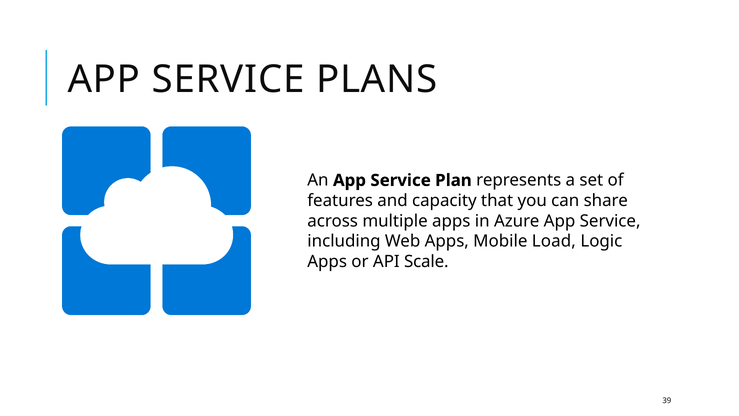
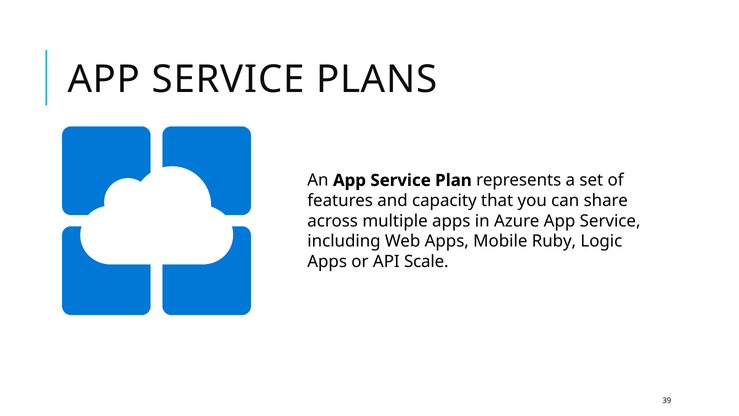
Load: Load -> Ruby (554, 241)
